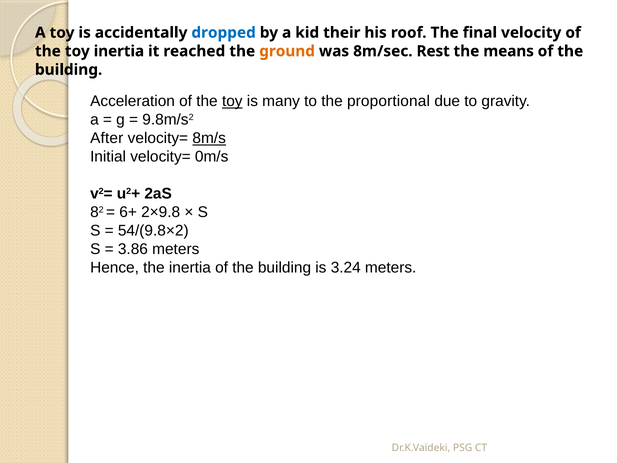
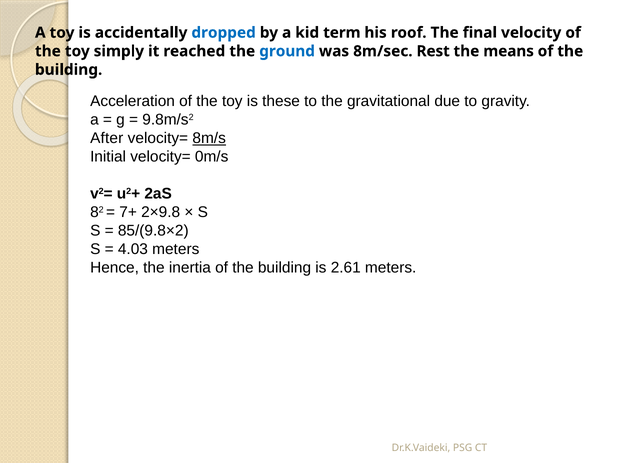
their: their -> term (342, 33)
toy inertia: inertia -> simply (119, 51)
ground colour: orange -> blue (287, 51)
toy underline: present -> none (232, 101)
many: many -> these (281, 101)
proportional: proportional -> gravitational (389, 101)
6+: 6+ -> 7+ (128, 212)
54/(9.8×2: 54/(9.8×2 -> 85/(9.8×2 (153, 231)
3.86: 3.86 -> 4.03 (133, 249)
3.24: 3.24 -> 2.61 (346, 268)
